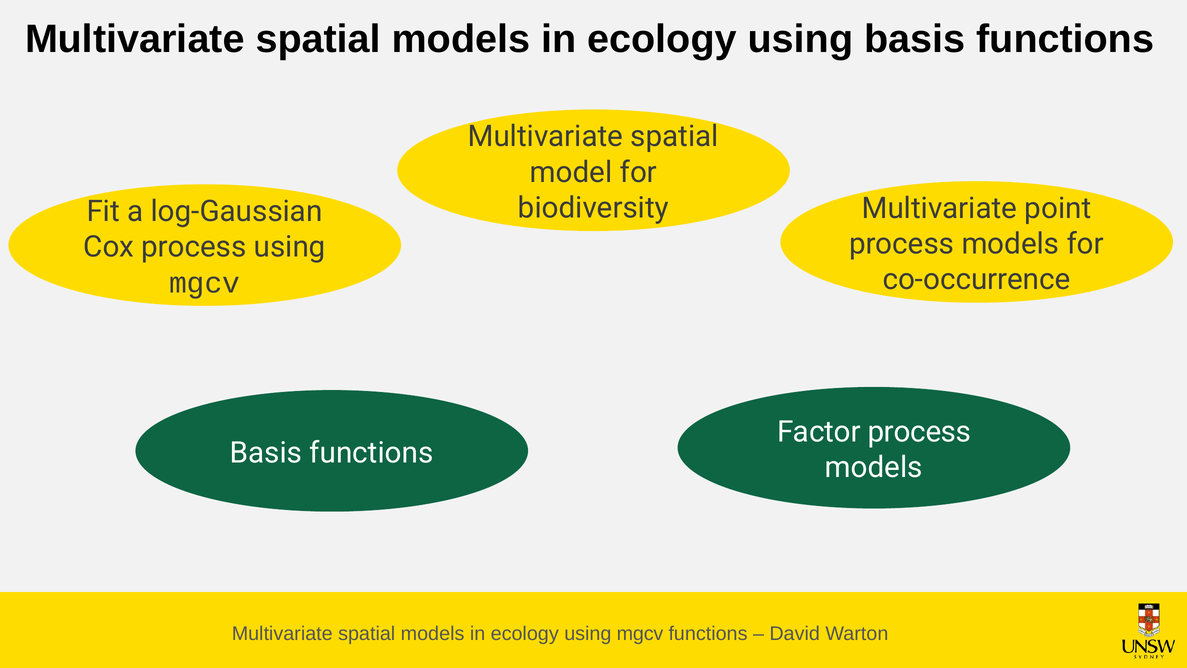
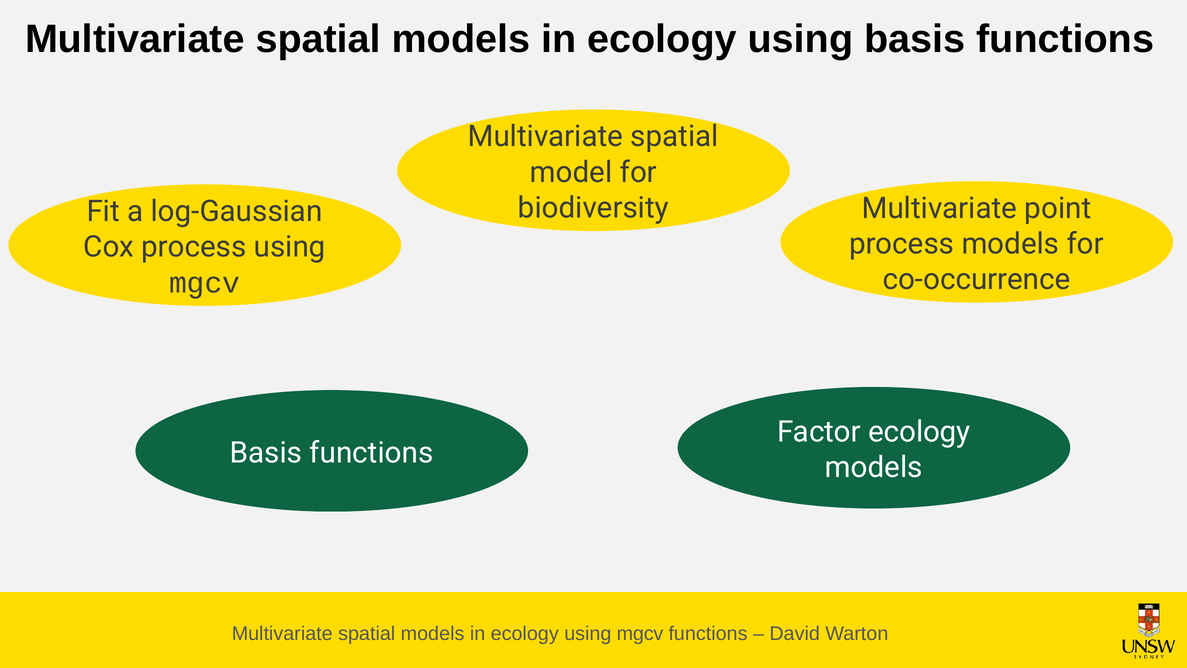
Factor process: process -> ecology (919, 432)
